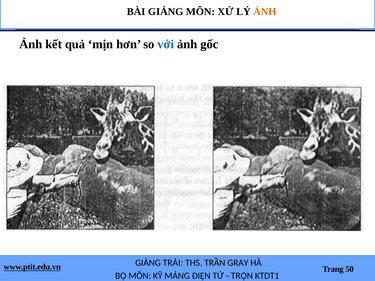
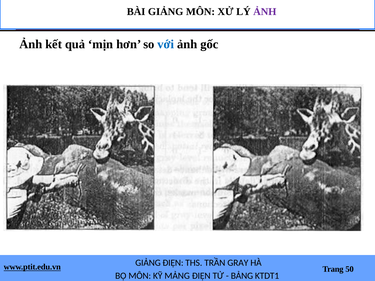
ẢNH colour: orange -> purple (265, 12)
GIẢNG TRẢI: TRẢI -> ĐIỆN (173, 263)
TRỘN: TRỘN -> BẢNG (242, 276)
